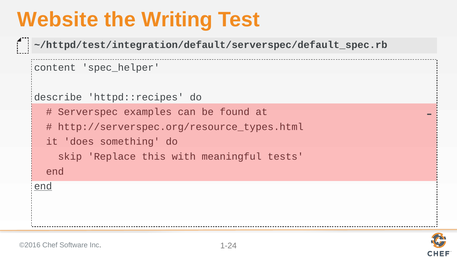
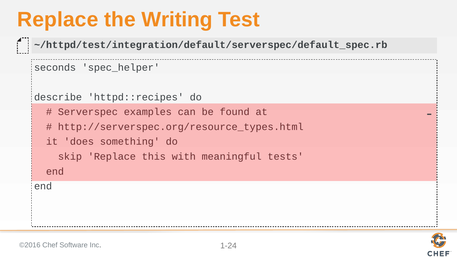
Website: Website -> Replace (58, 20)
content: content -> seconds (55, 67)
end underline: present -> none (43, 186)
